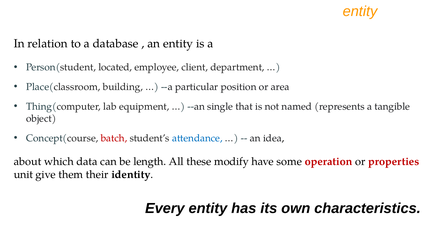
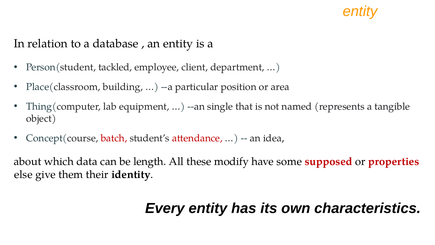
located: located -> tackled (115, 67)
attendance colour: blue -> red (197, 138)
operation: operation -> supposed (329, 161)
unit: unit -> else (23, 174)
